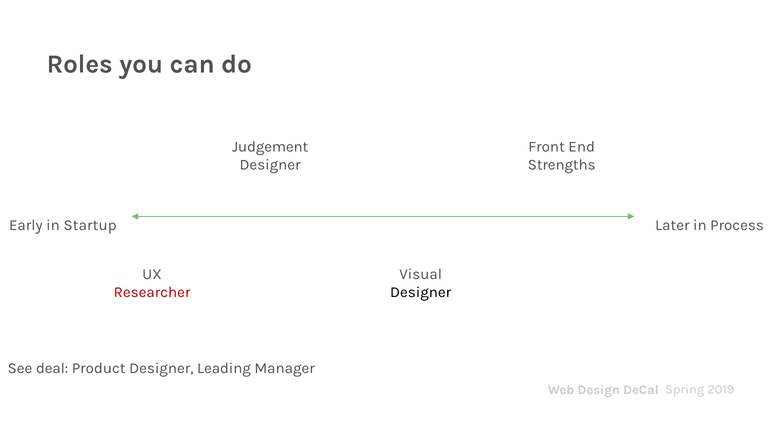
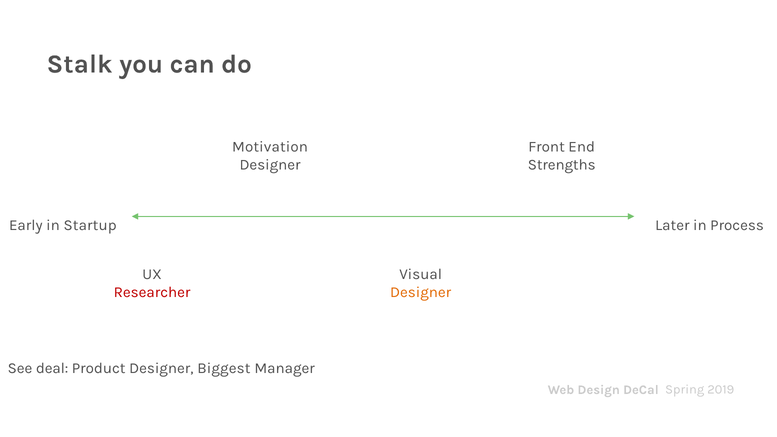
Roles: Roles -> Stalk (80, 64)
Judgement: Judgement -> Motivation (270, 147)
Designer colour: black -> orange (421, 292)
Leading: Leading -> Biggest (224, 368)
